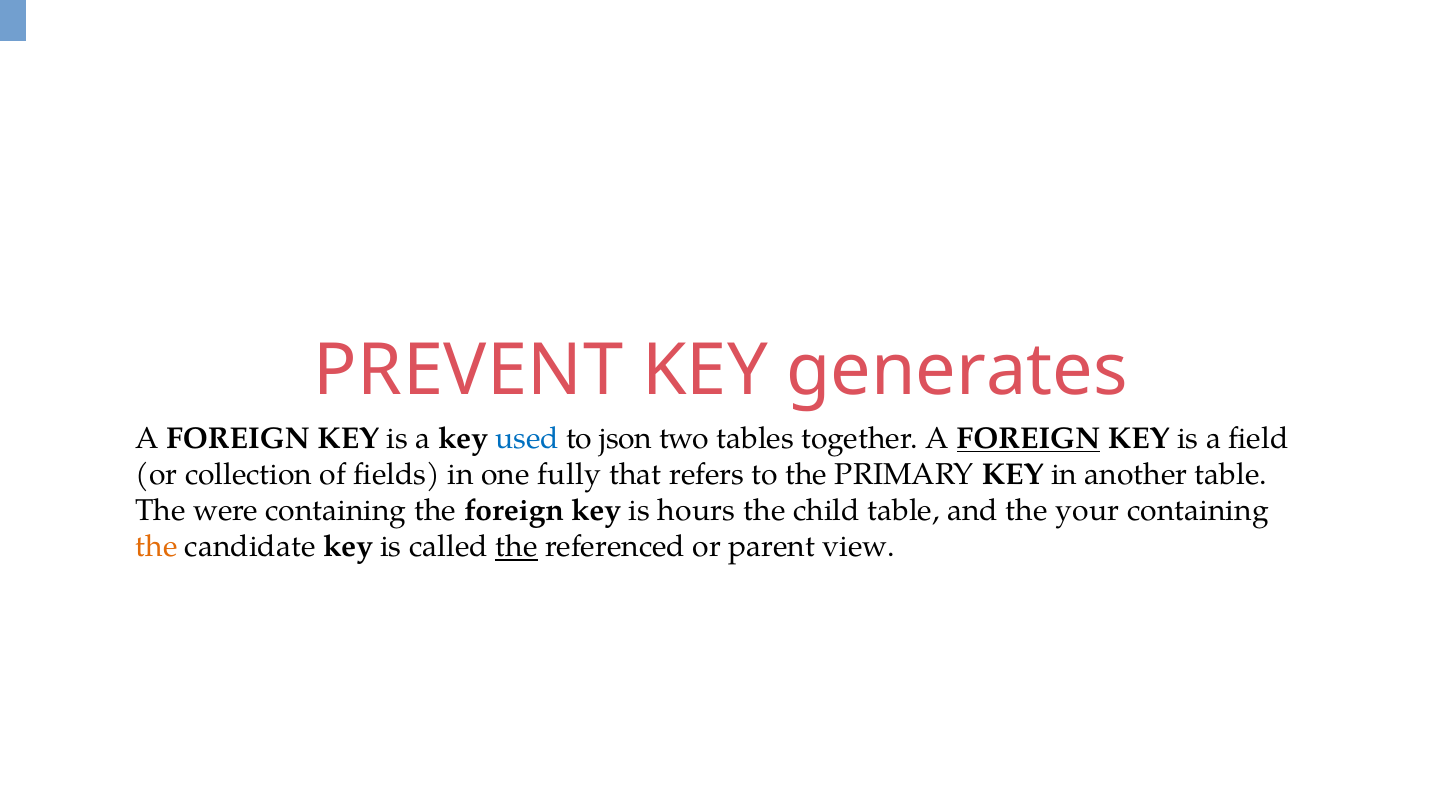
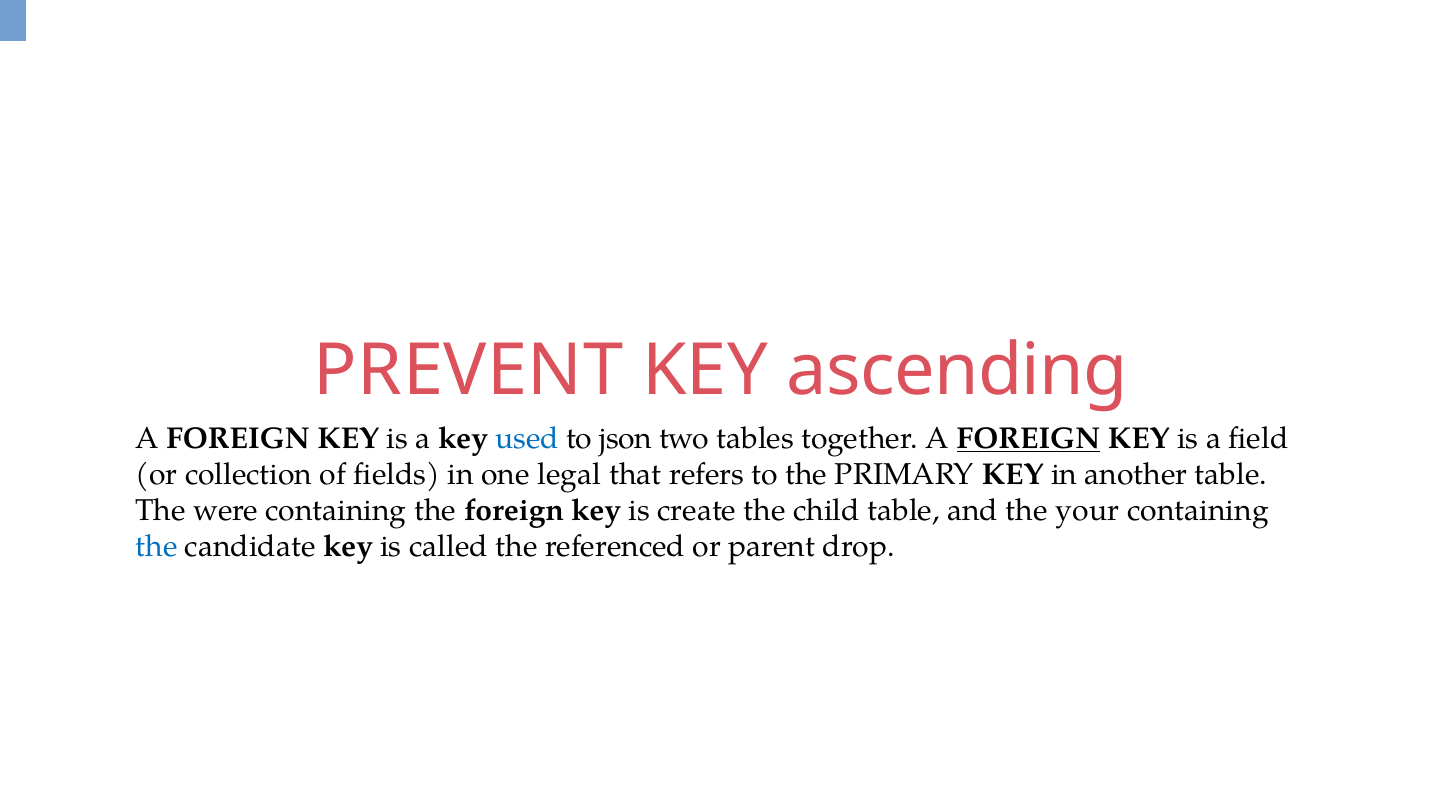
generates: generates -> ascending (957, 371)
fully: fully -> legal (569, 475)
hours: hours -> create (697, 511)
the colour: orange -> blue (156, 547)
the underline: present -> none (516, 547)
view: view -> drop (859, 547)
